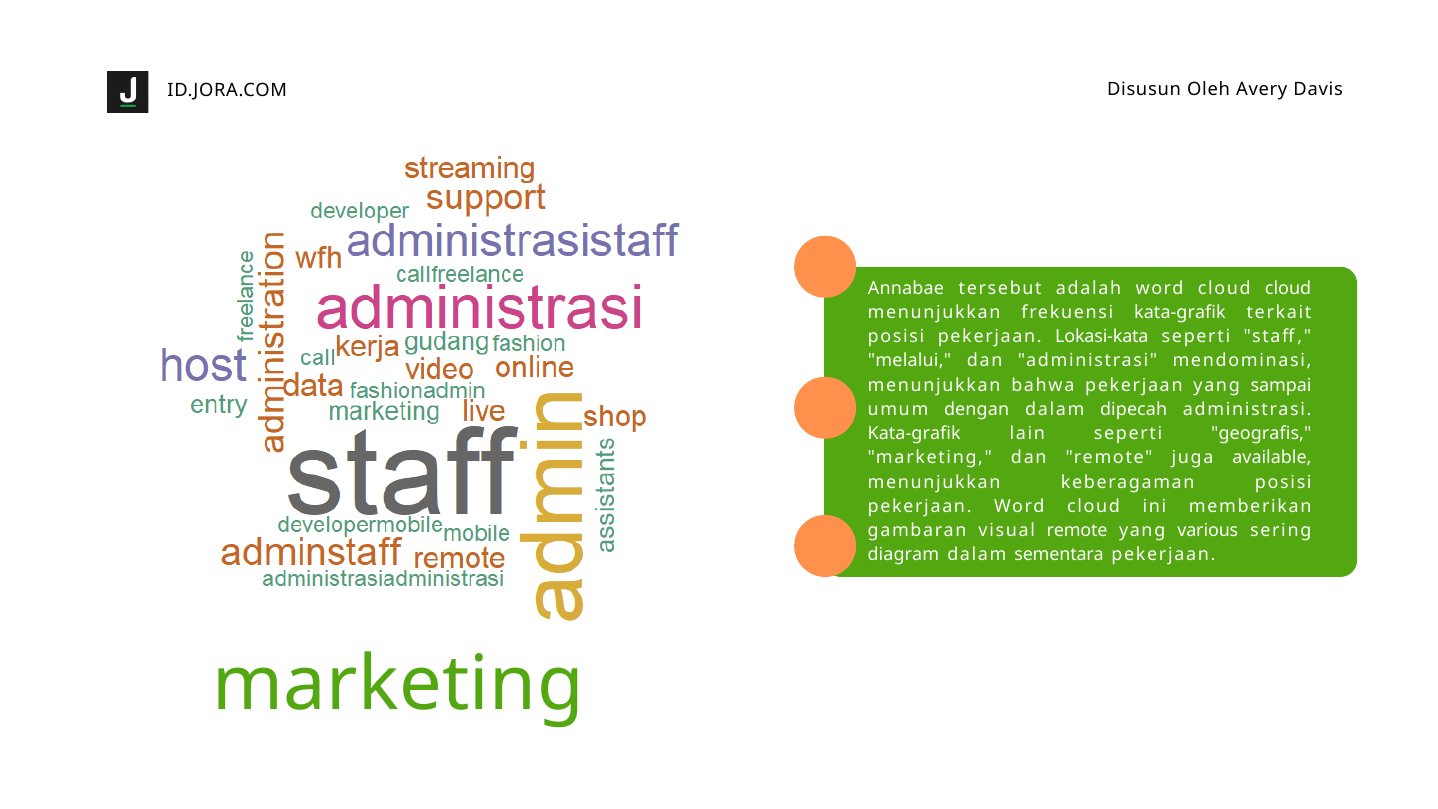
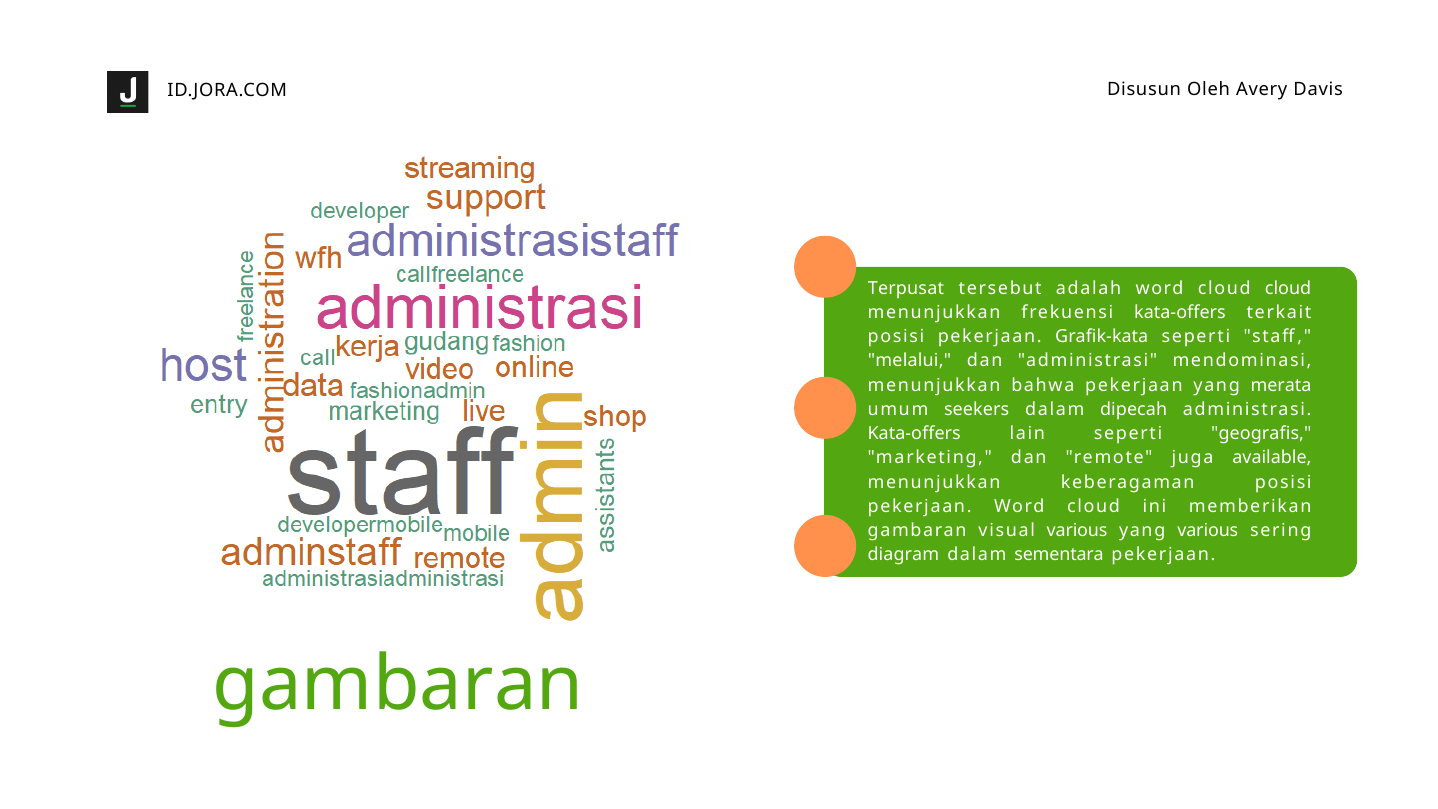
Annabae: Annabae -> Terpusat (906, 288)
frekuensi kata-grafik: kata-grafik -> kata-offers (1180, 312)
Lokasi-kata: Lokasi-kata -> Grafik-kata (1102, 337)
sampai: sampai -> merata (1281, 385)
dengan: dengan -> seekers (977, 409)
Kata-grafik: Kata-grafik -> Kata-offers (914, 434)
visual remote: remote -> various (1077, 531)
marketing: marketing -> gambaran (398, 685)
